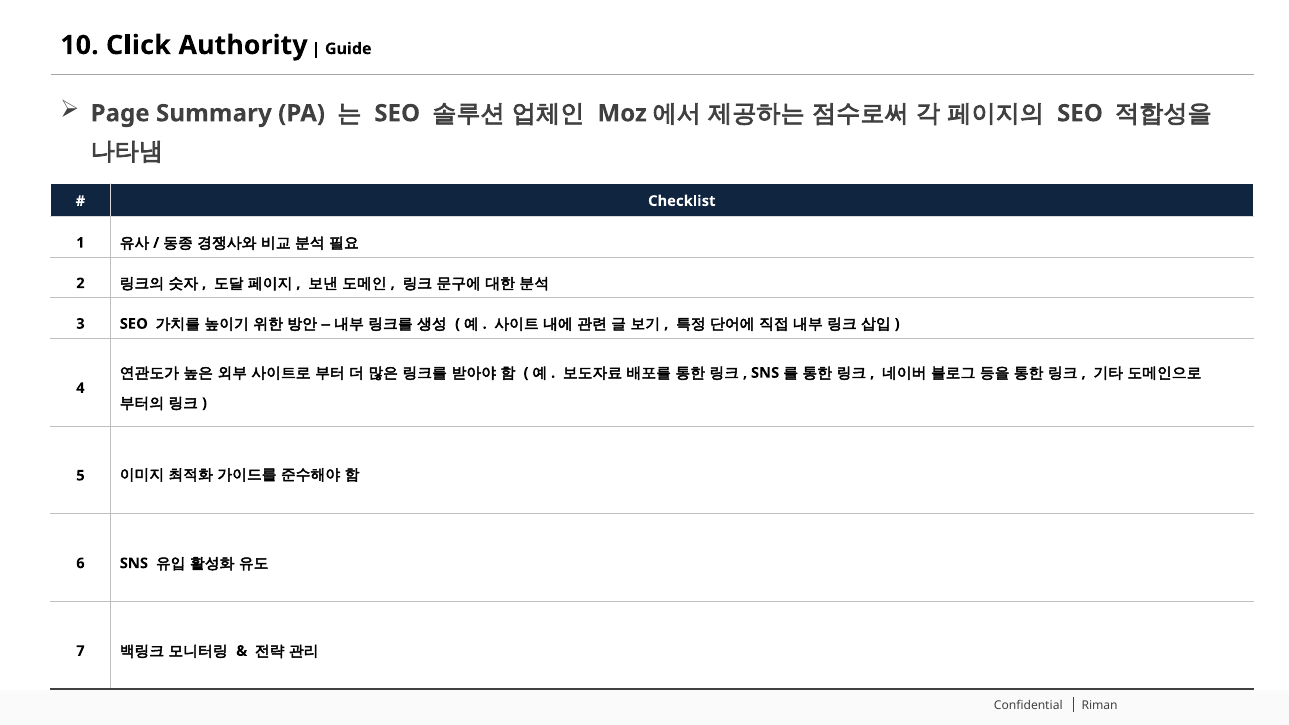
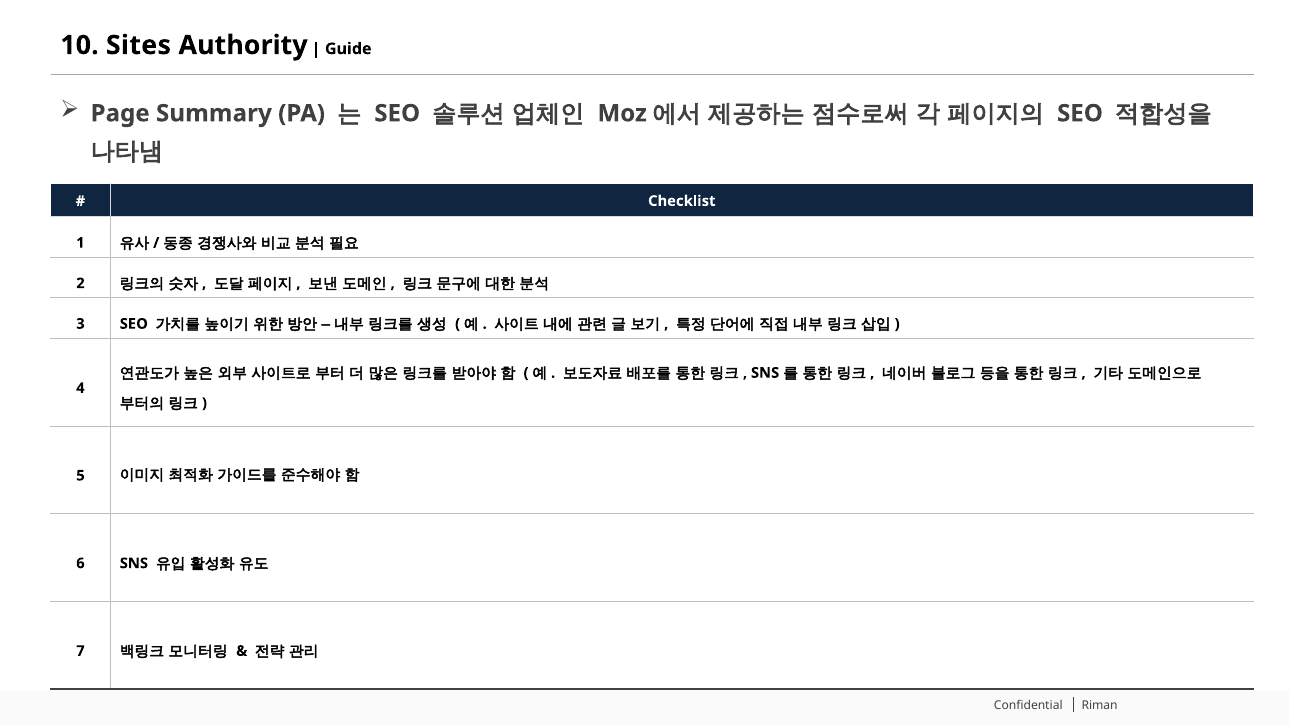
Click: Click -> Sites (138, 45)
